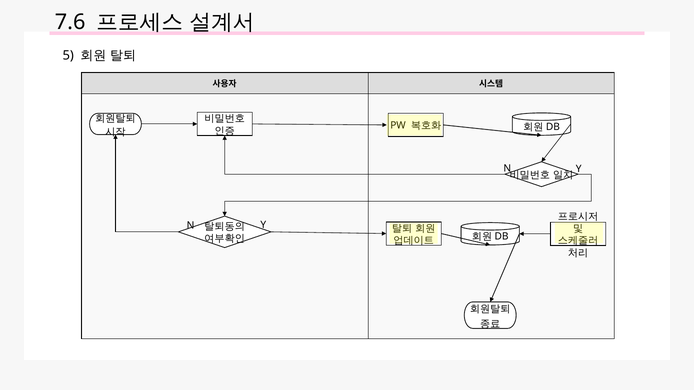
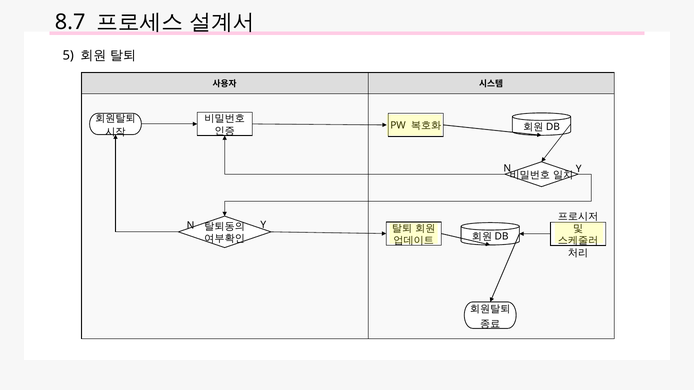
7.6: 7.6 -> 8.7 (70, 22)
